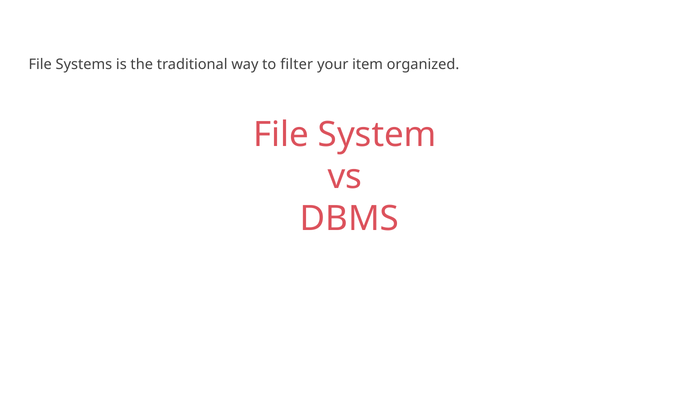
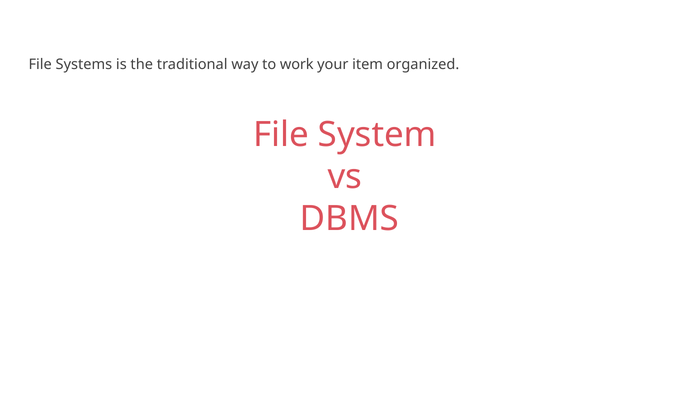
filter: filter -> work (297, 64)
